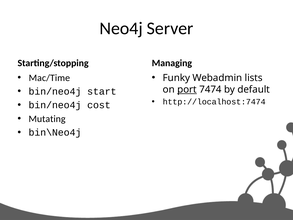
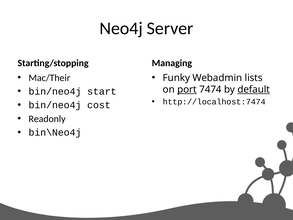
Mac/Time: Mac/Time -> Mac/Their (49, 78)
default underline: none -> present (254, 89)
Mutating: Mutating -> Readonly (47, 119)
